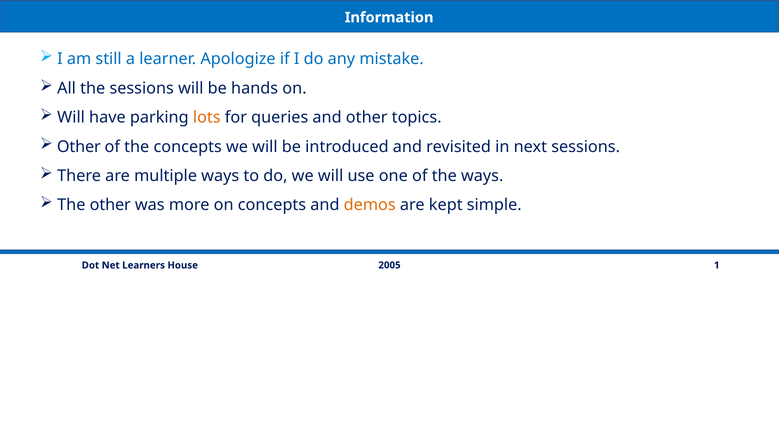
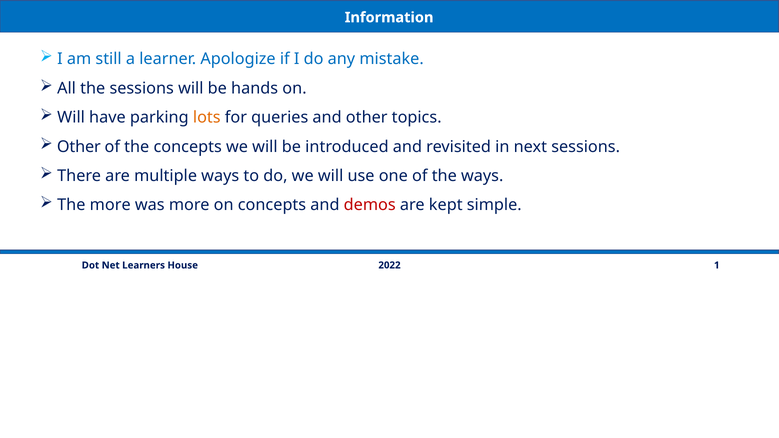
The other: other -> more (110, 205)
demos colour: orange -> red (370, 205)
2005: 2005 -> 2022 (389, 265)
